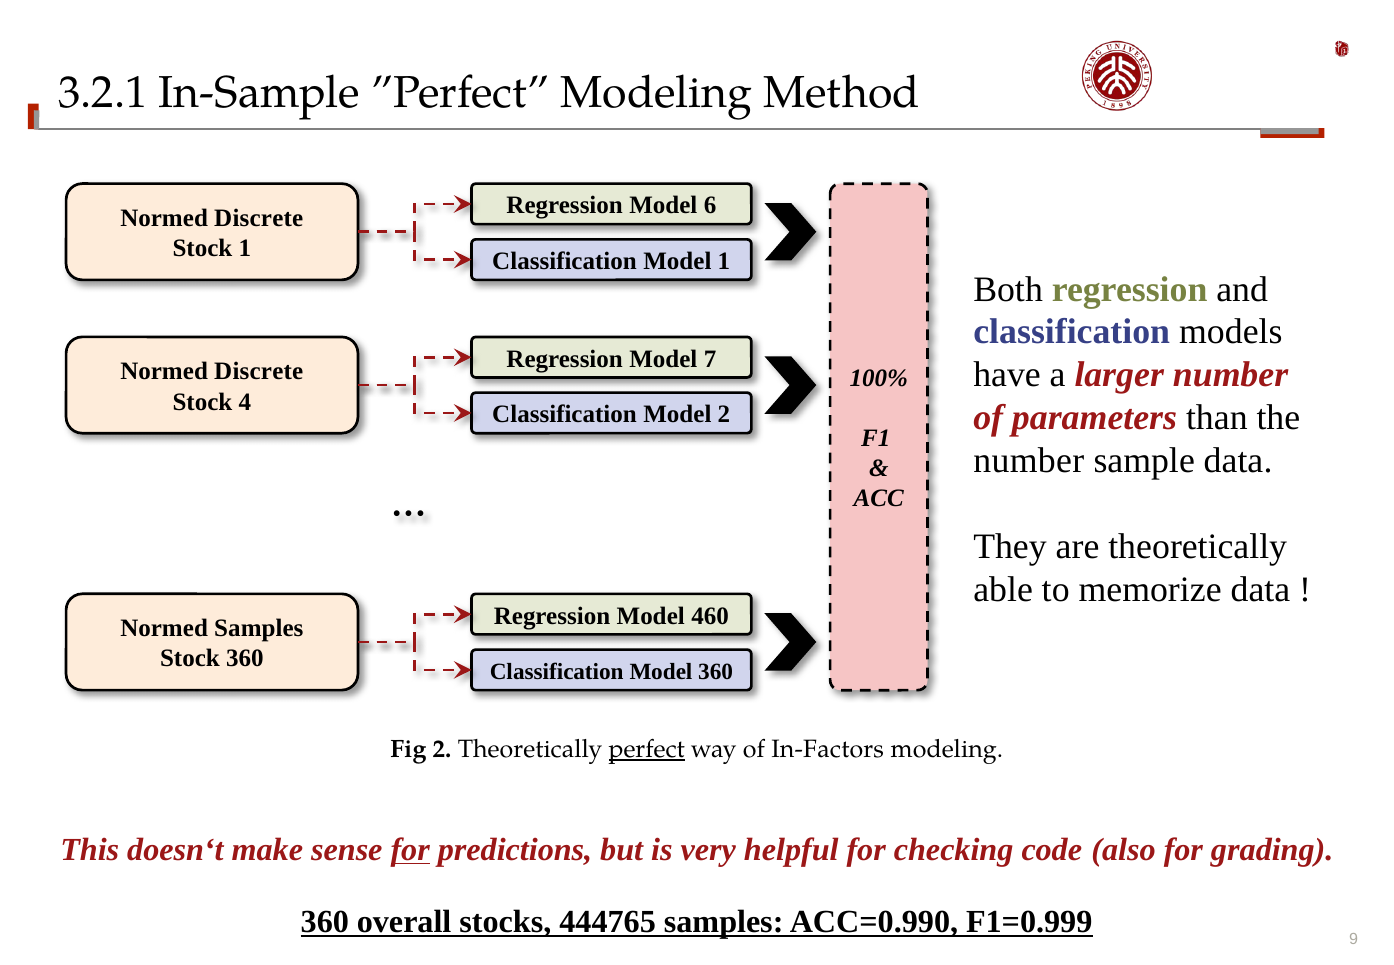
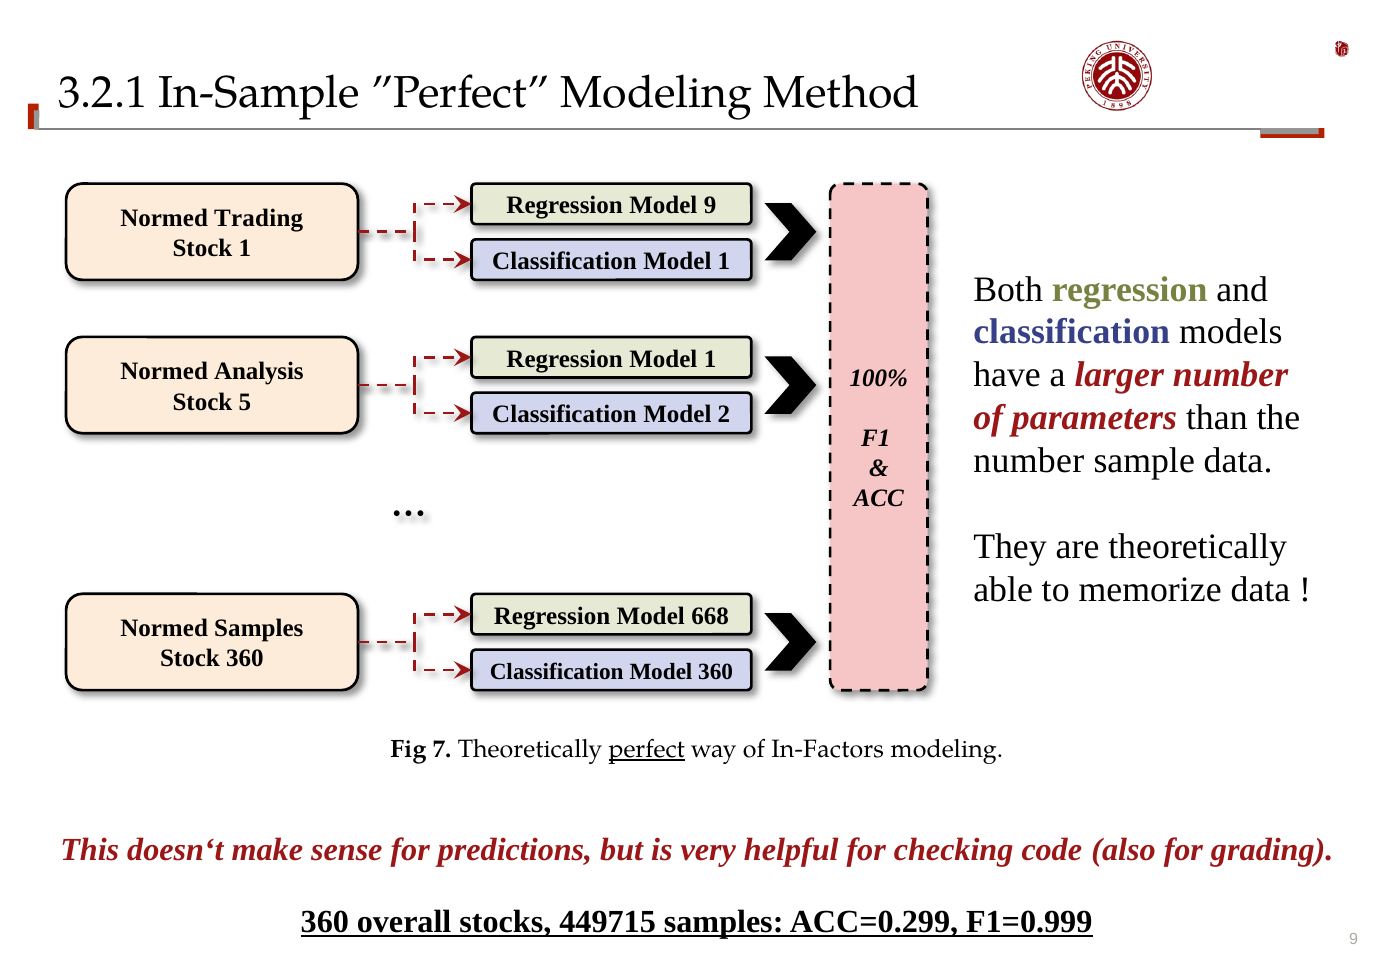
Model 6: 6 -> 9 (710, 206)
Discrete: Discrete -> Trading (259, 219)
Regression Model 7: 7 -> 1 (710, 359)
Discrete: Discrete -> Analysis (259, 372)
4: 4 -> 5 (245, 402)
460: 460 -> 668 (710, 616)
Fig 2: 2 -> 7 (442, 749)
for underline: present -> none (410, 850)
444765: 444765 -> 449715 (608, 922)
ACC=0.990: ACC=0.990 -> ACC=0.299 (874, 922)
